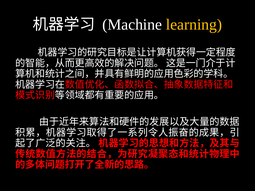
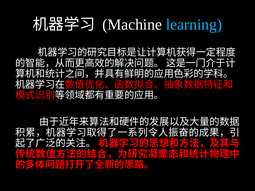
learning colour: yellow -> light blue (194, 25)
